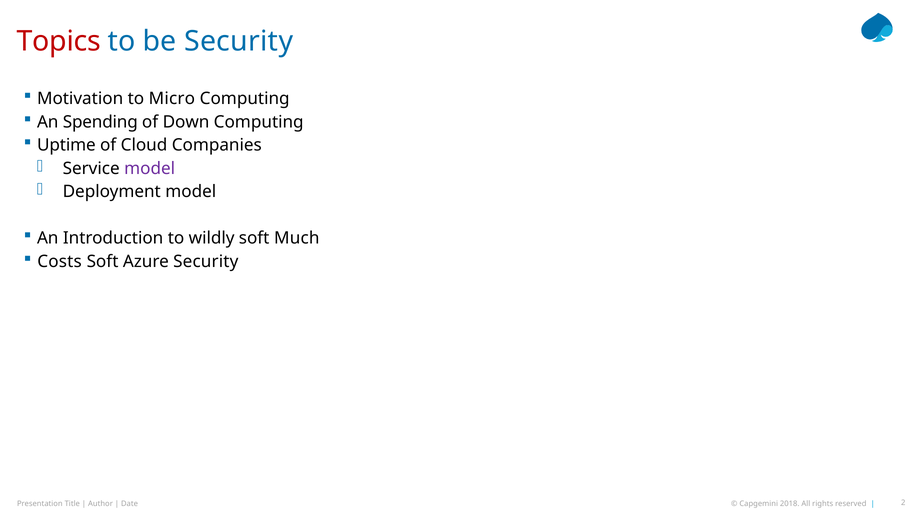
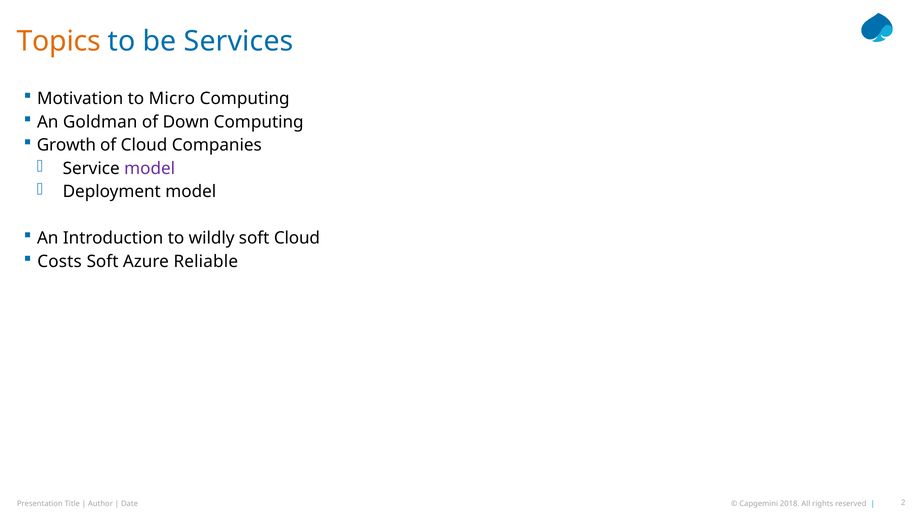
Topics colour: red -> orange (59, 41)
be Security: Security -> Services (239, 41)
Spending: Spending -> Goldman (100, 122)
Uptime: Uptime -> Growth (66, 145)
soft Much: Much -> Cloud (297, 238)
Azure Security: Security -> Reliable (206, 261)
